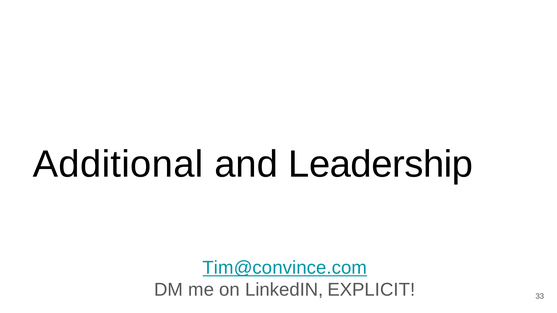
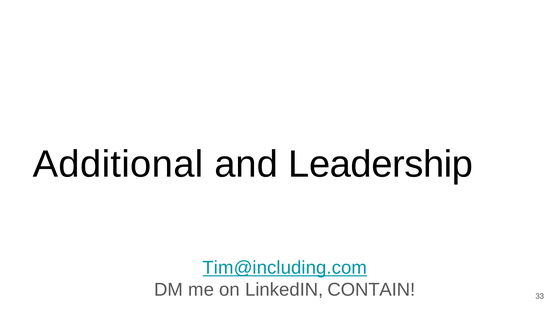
Tim@convince.com: Tim@convince.com -> Tim@including.com (285, 268)
EXPLICIT: EXPLICIT -> CONTAIN (371, 290)
